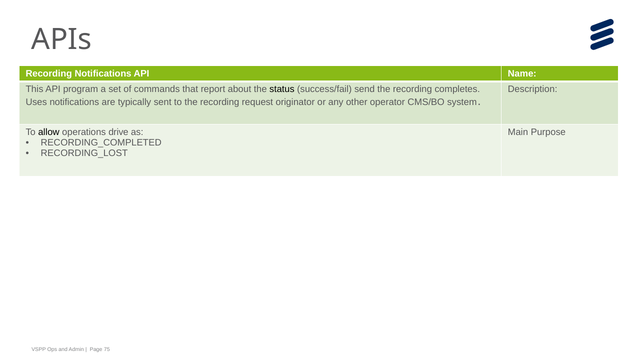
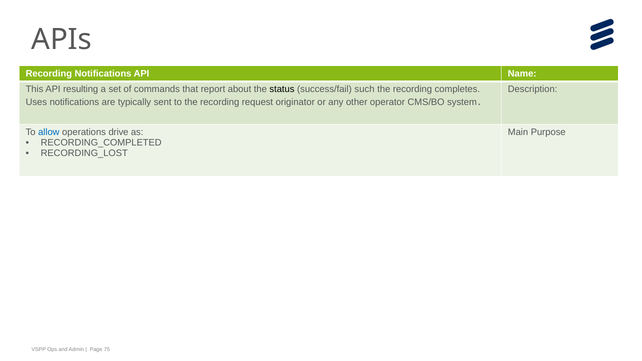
program: program -> resulting (81, 89)
send: send -> such (365, 89)
allow colour: black -> blue (49, 132)
